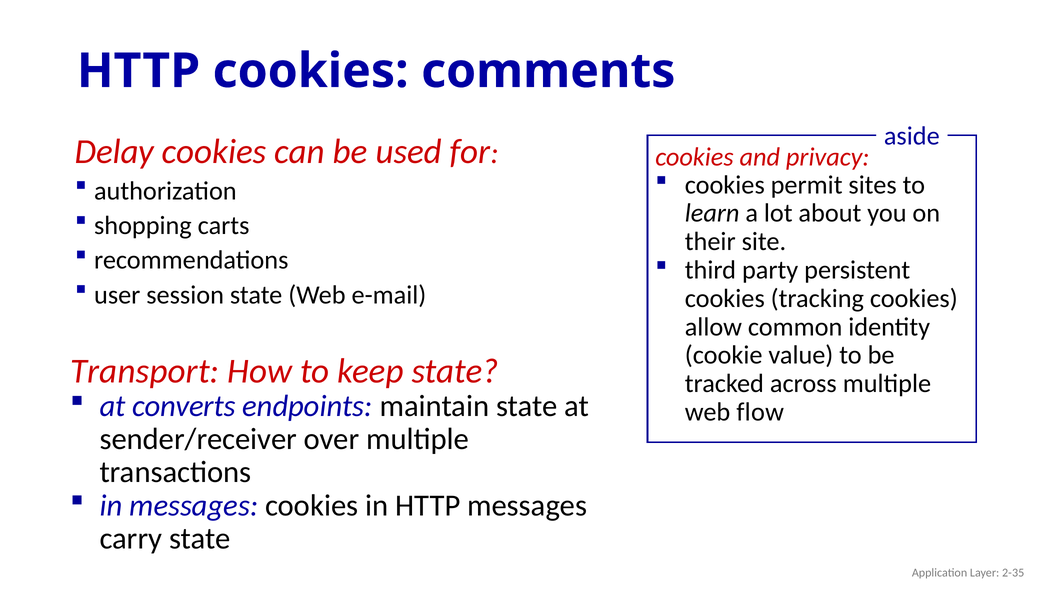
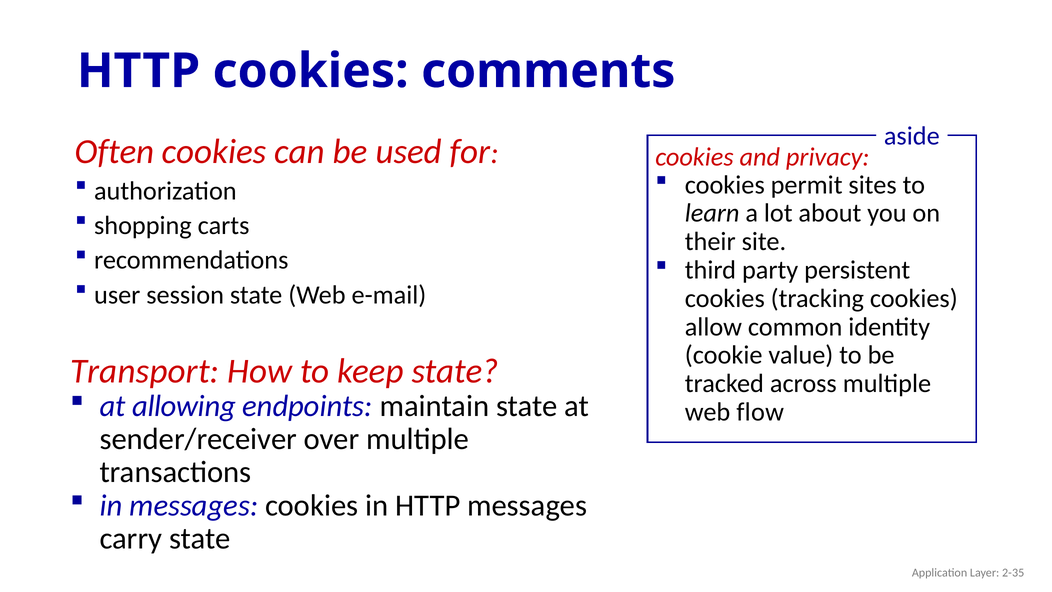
Delay: Delay -> Often (115, 152)
converts: converts -> allowing (184, 406)
